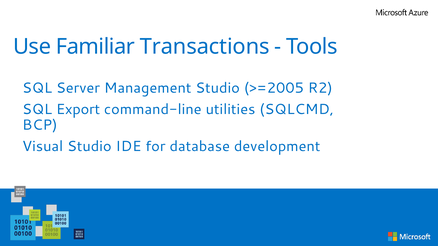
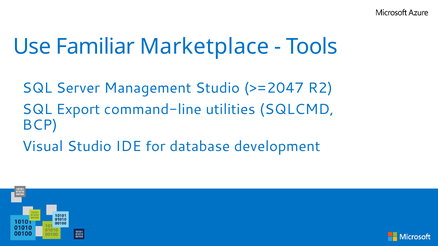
Transactions: Transactions -> Marketplace (205, 47)
>=2005: >=2005 -> >=2047 (274, 88)
